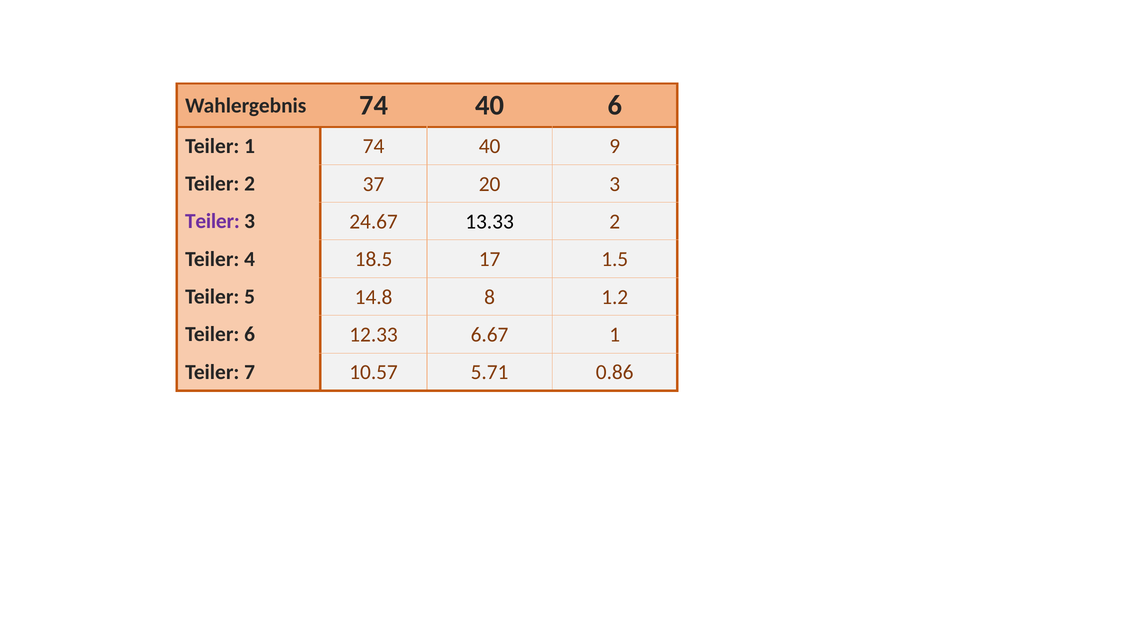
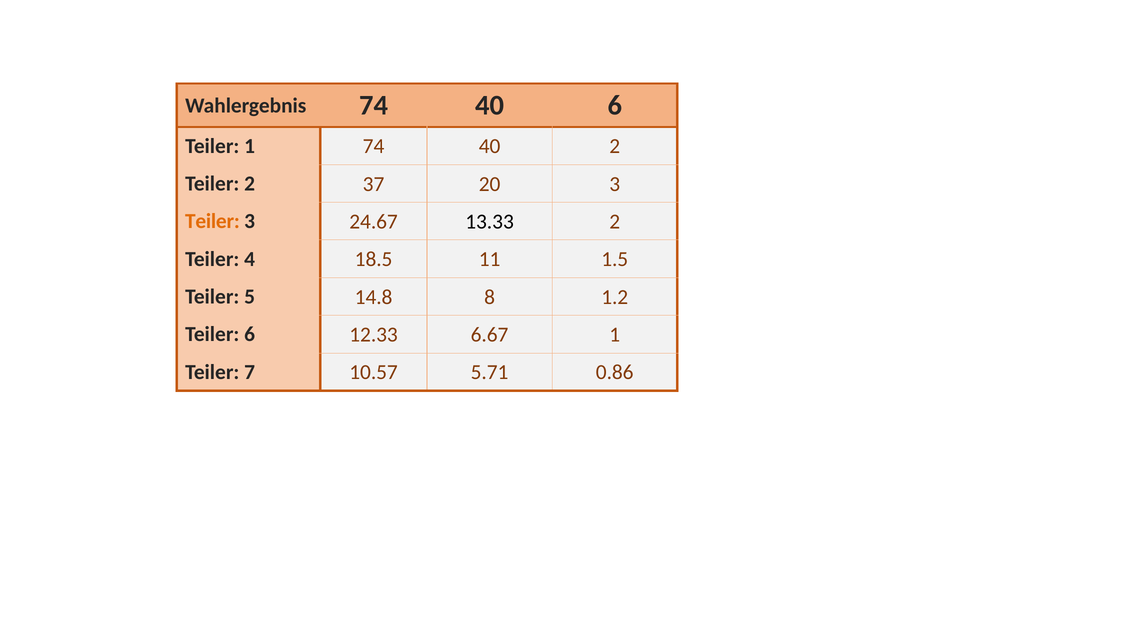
40 9: 9 -> 2 (615, 146)
Teiler colour: purple -> orange (212, 221)
17: 17 -> 11 (490, 259)
